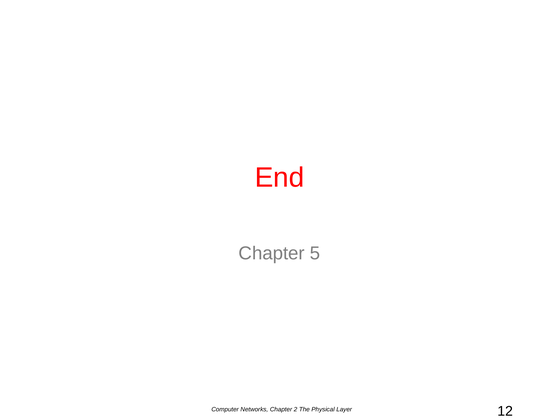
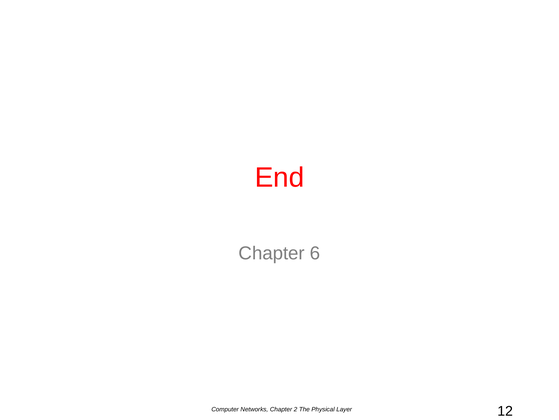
5: 5 -> 6 (315, 253)
